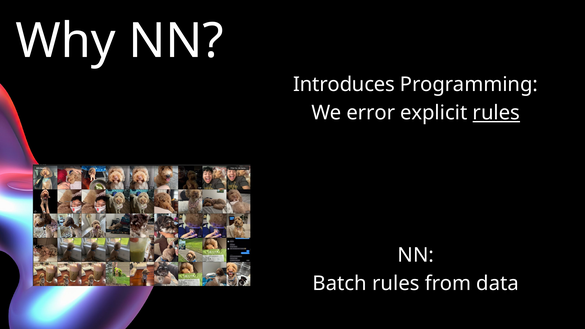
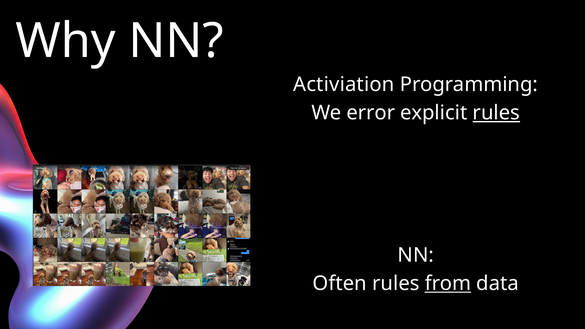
Introduces: Introduces -> Activiation (344, 84)
Batch: Batch -> Often (340, 284)
from underline: none -> present (448, 284)
